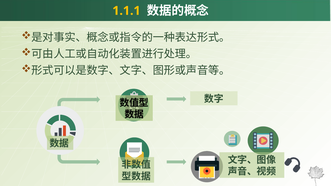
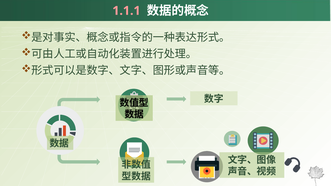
1.1.1 colour: yellow -> pink (126, 11)
